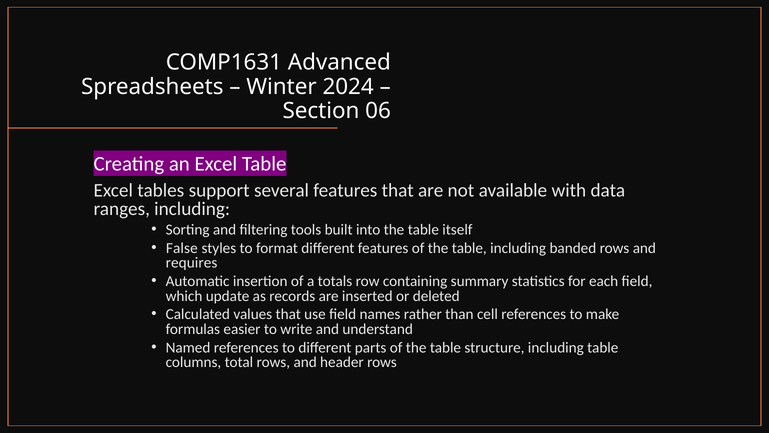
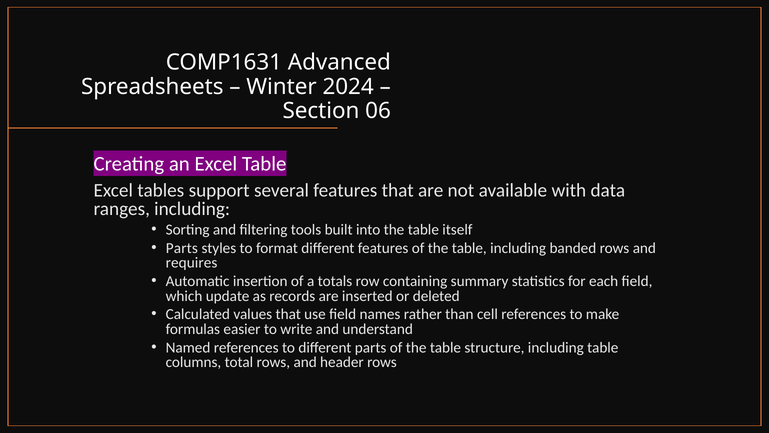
False: False -> Parts (182, 248)
